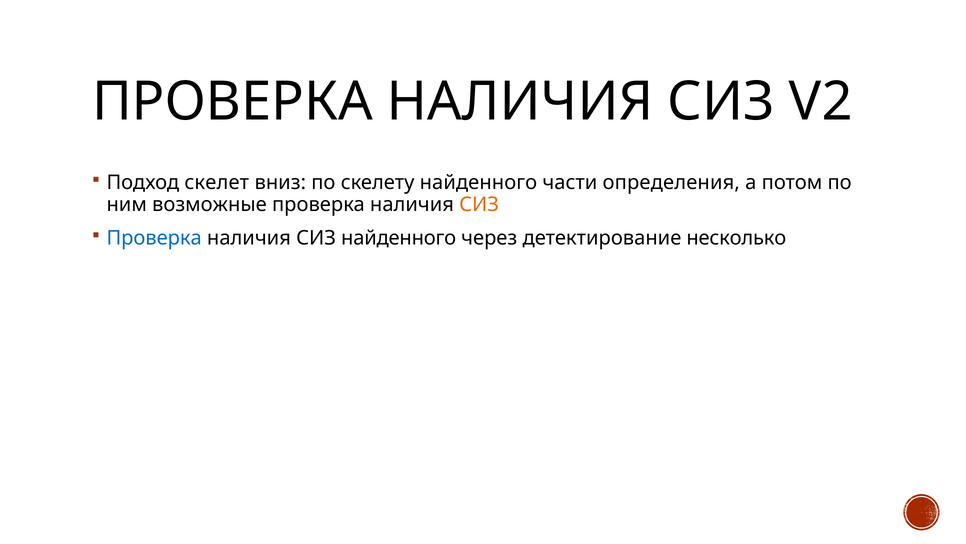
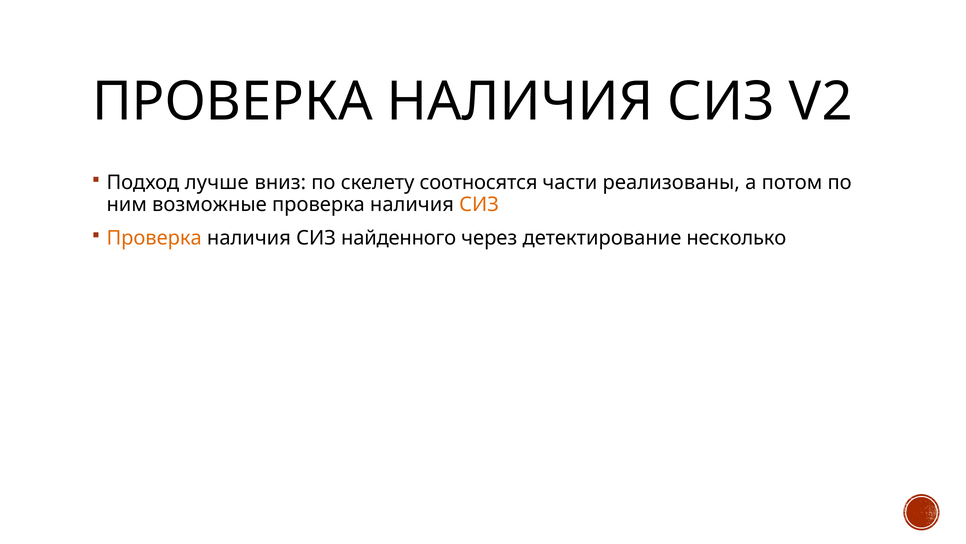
скелет: скелет -> лучше (217, 182)
скелету найденного: найденного -> соотносятся (479, 182)
определения: определения -> реализованы (671, 182)
Проверка colour: blue -> orange (154, 238)
